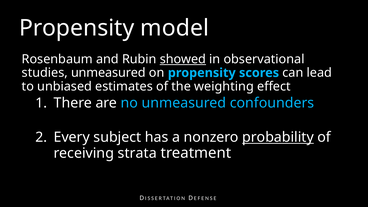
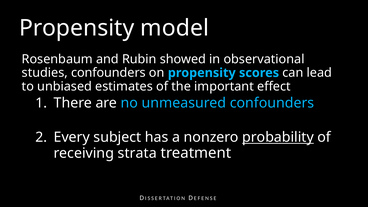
showed underline: present -> none (183, 59)
studies unmeasured: unmeasured -> confounders (108, 73)
weighting: weighting -> important (224, 86)
